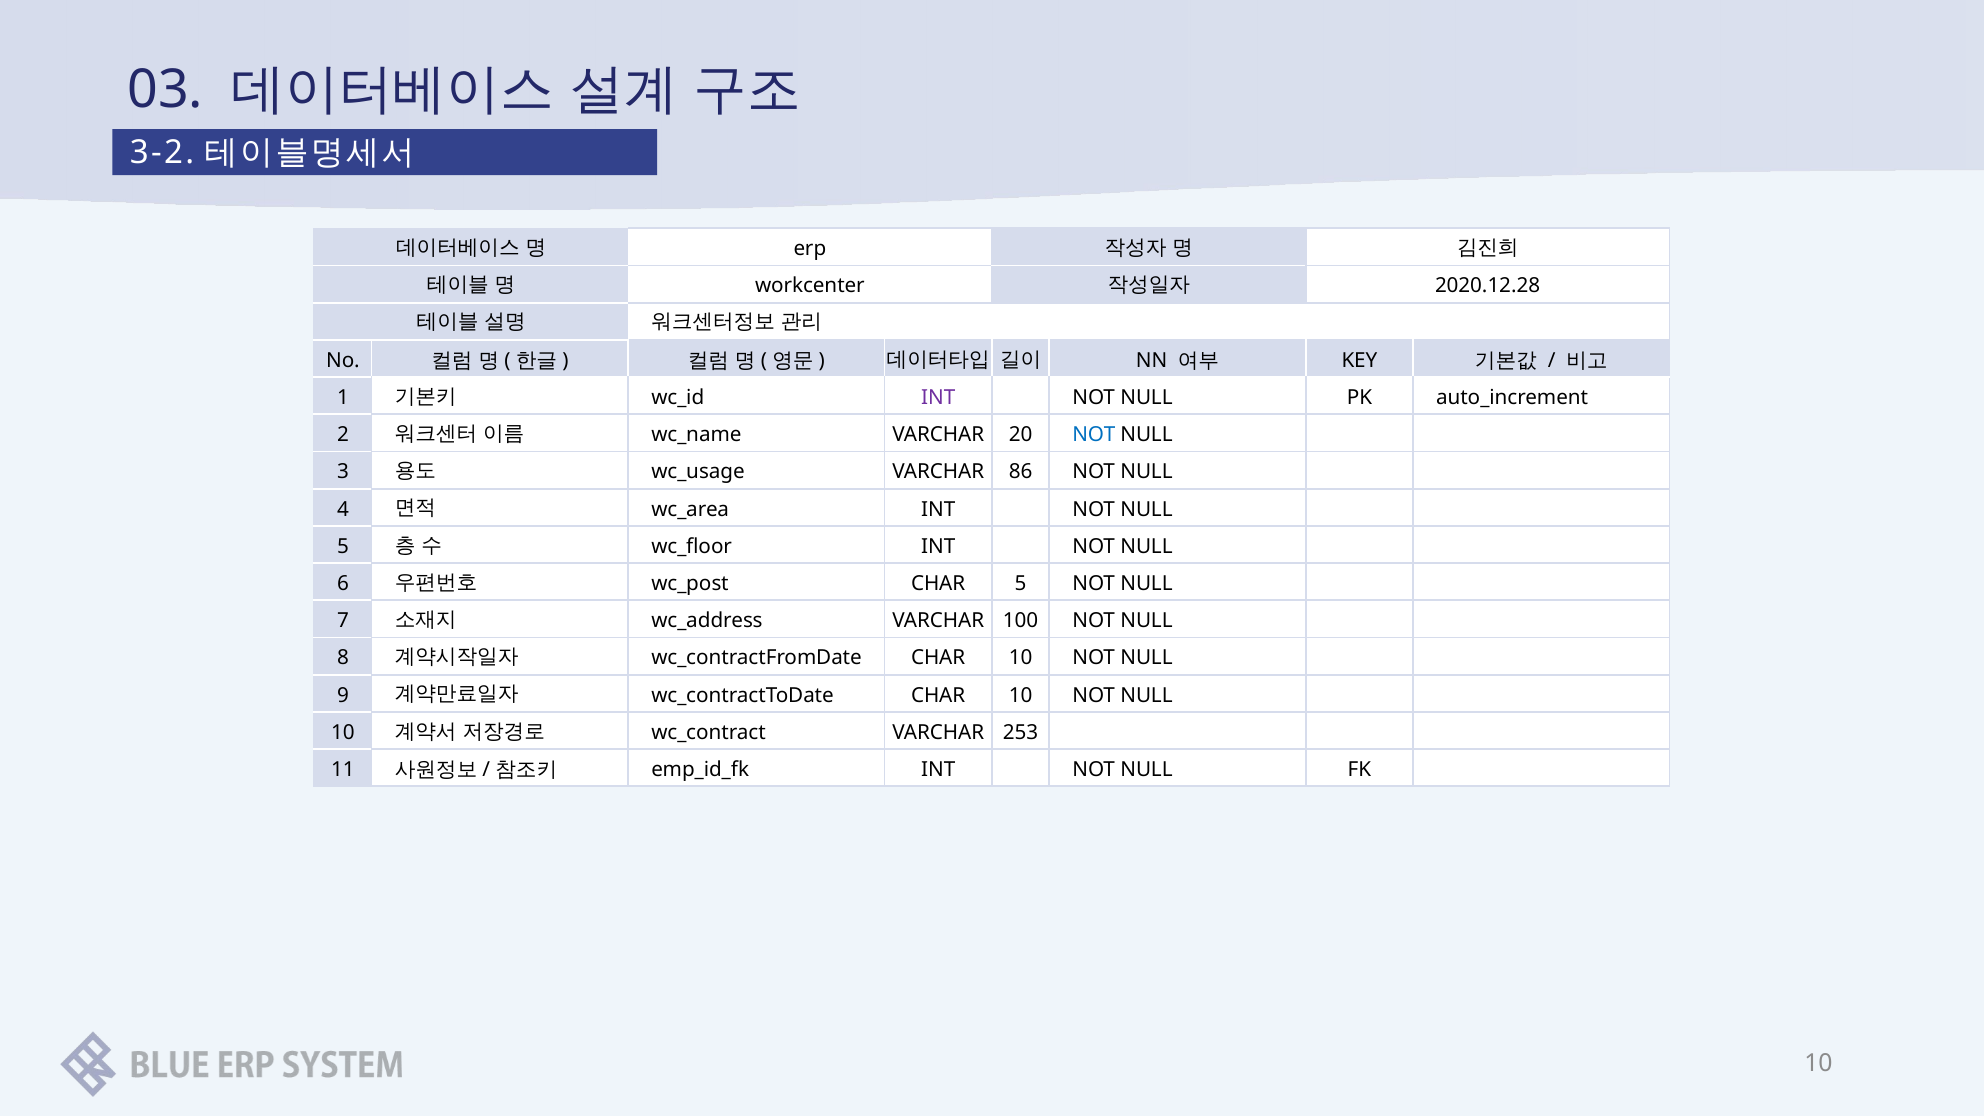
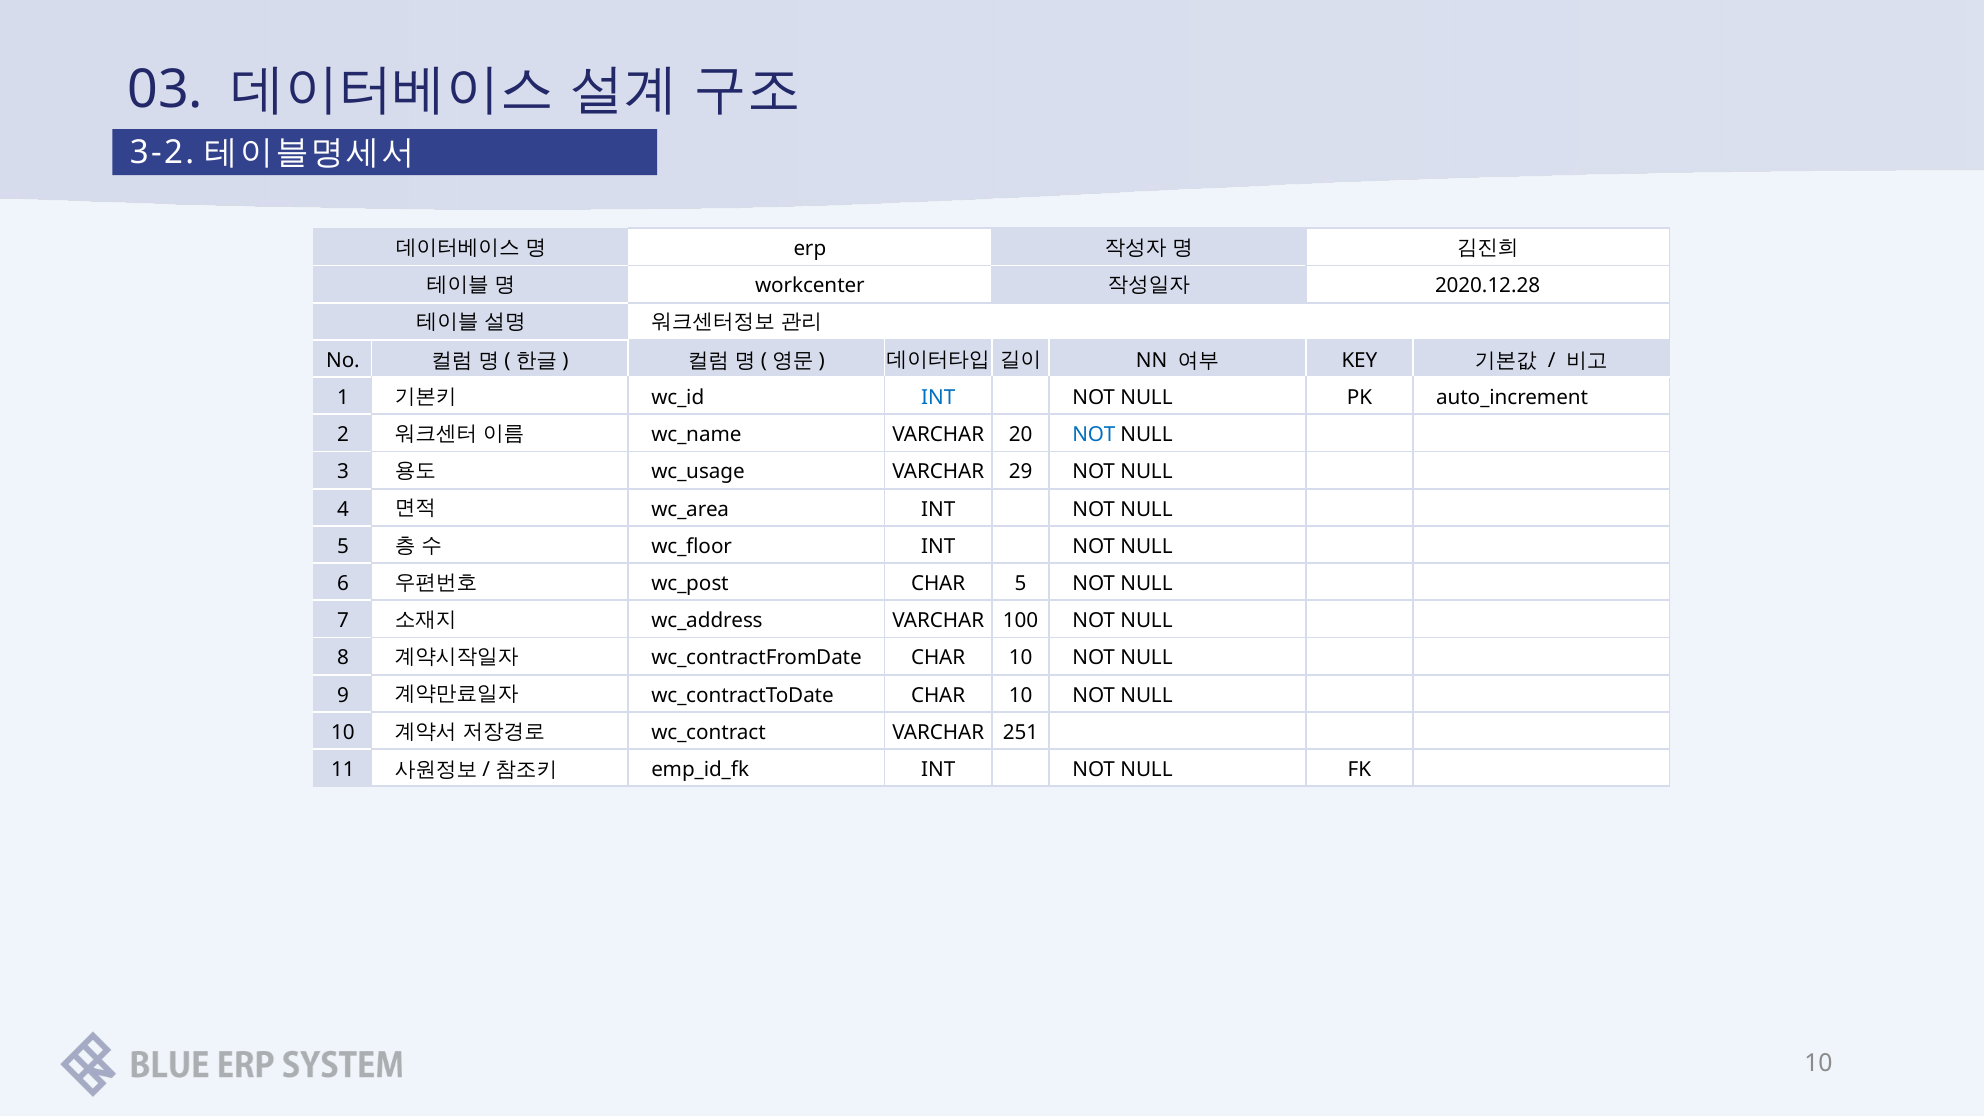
INT colour: purple -> blue (938, 398)
86: 86 -> 29 (1021, 472)
253: 253 -> 251 (1021, 733)
